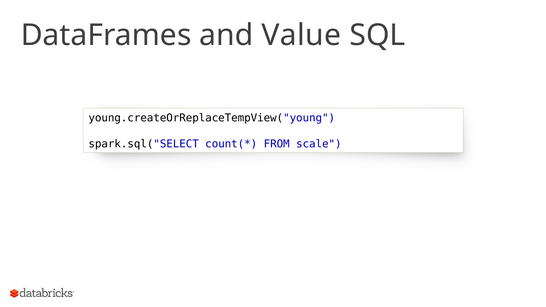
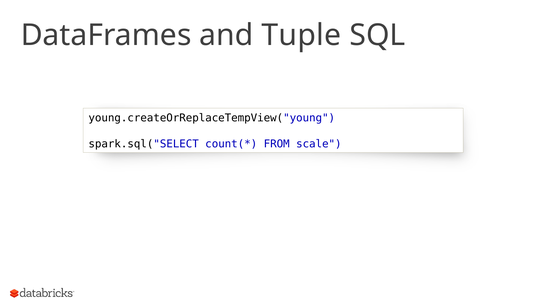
Value: Value -> Tuple (301, 35)
